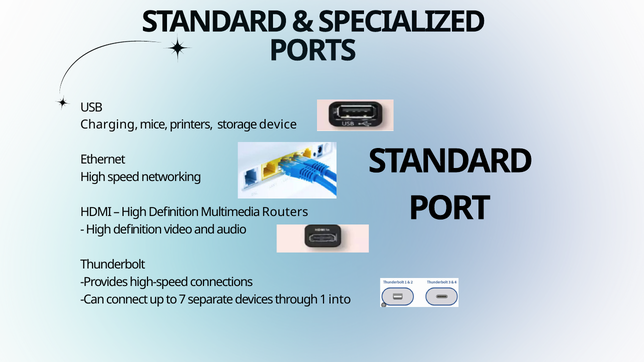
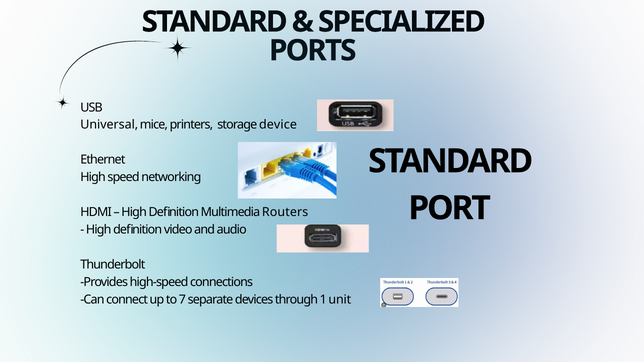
Charging: Charging -> Universal (109, 125)
into: into -> unit (340, 300)
